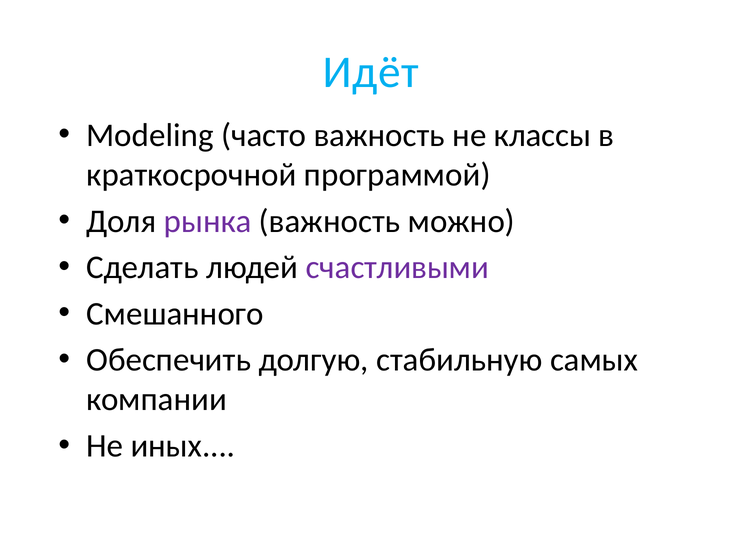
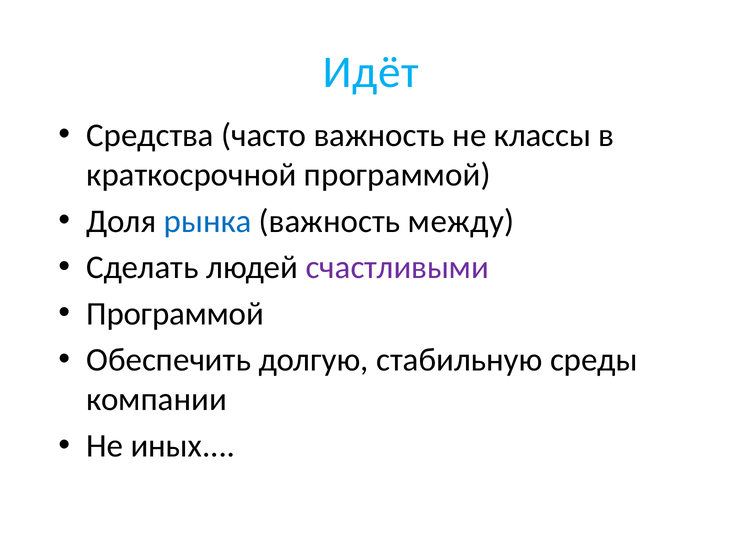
Modeling: Modeling -> Средства (150, 135)
рынка colour: purple -> blue (208, 221)
можно: можно -> между (461, 221)
Смешанного: Смешанного -> Программой (175, 313)
самых: самых -> среды (594, 360)
